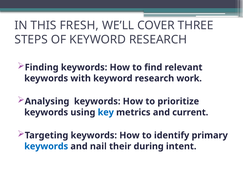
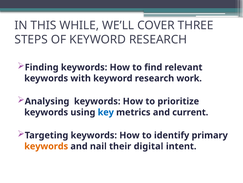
FRESH: FRESH -> WHILE (79, 25)
keywords colour: blue -> orange (46, 146)
during: during -> digital (149, 146)
